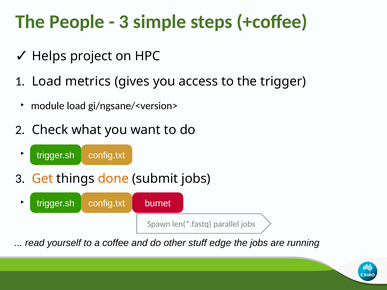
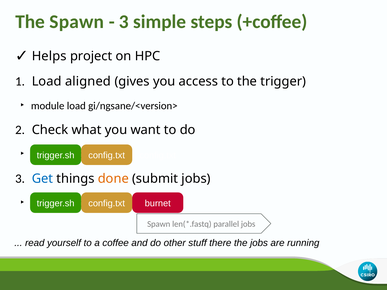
The People: People -> Spawn (77, 22)
metrics: metrics -> aligned (88, 81)
Get colour: orange -> blue (42, 179)
edge: edge -> there (220, 243)
